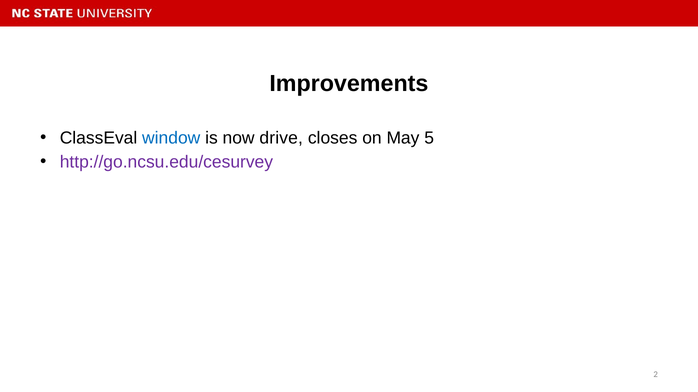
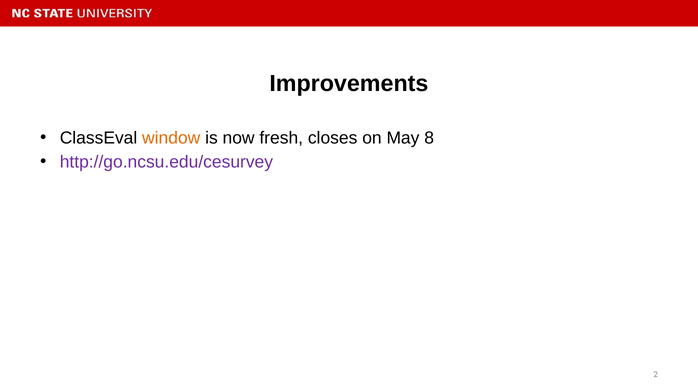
window colour: blue -> orange (171, 138)
drive: drive -> fresh (281, 138)
5: 5 -> 8 (429, 138)
